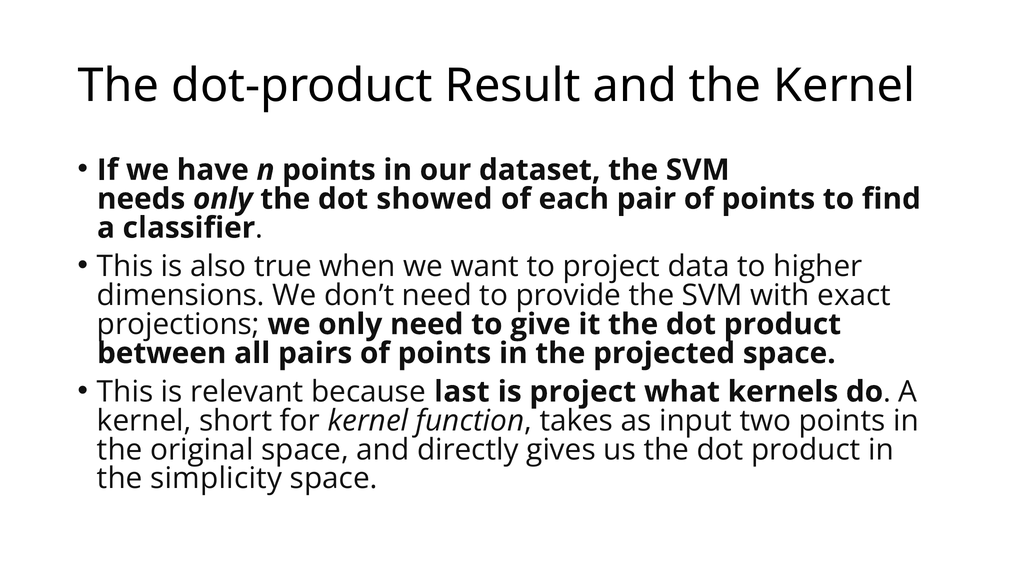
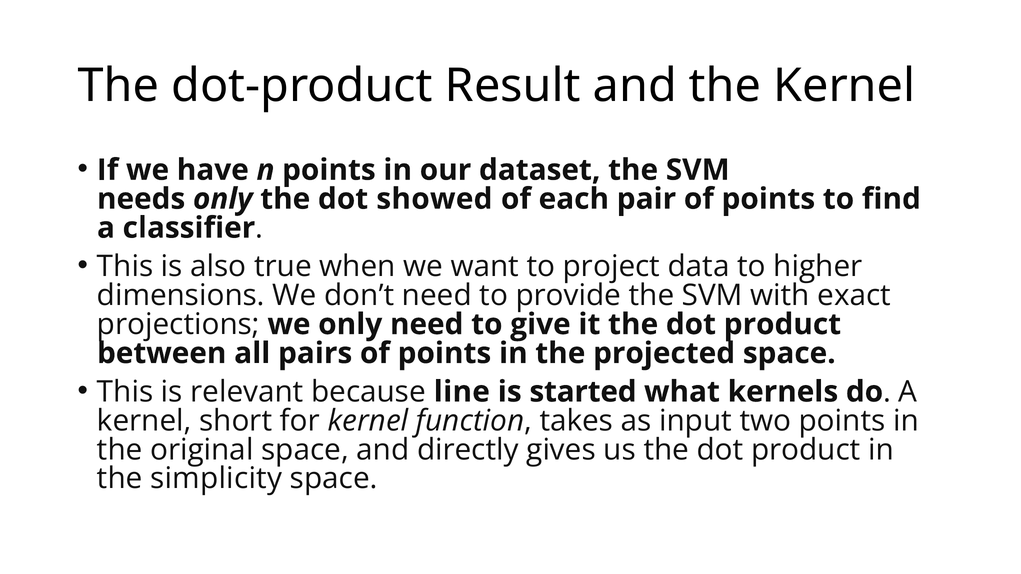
last: last -> line (462, 392)
is project: project -> started (583, 392)
